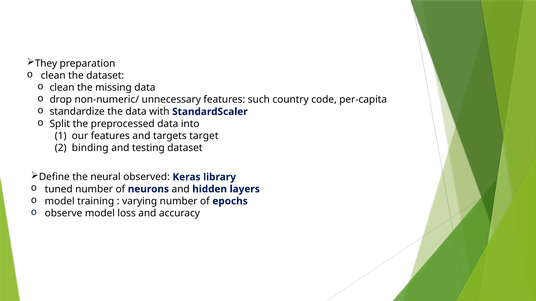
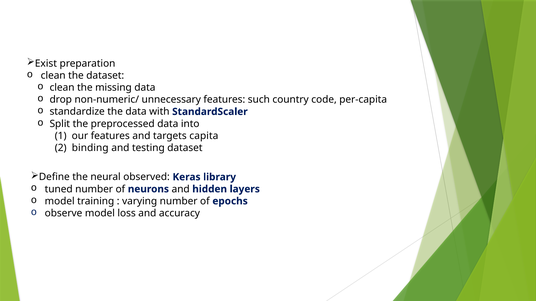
They: They -> Exist (46, 64)
target: target -> capita (204, 136)
